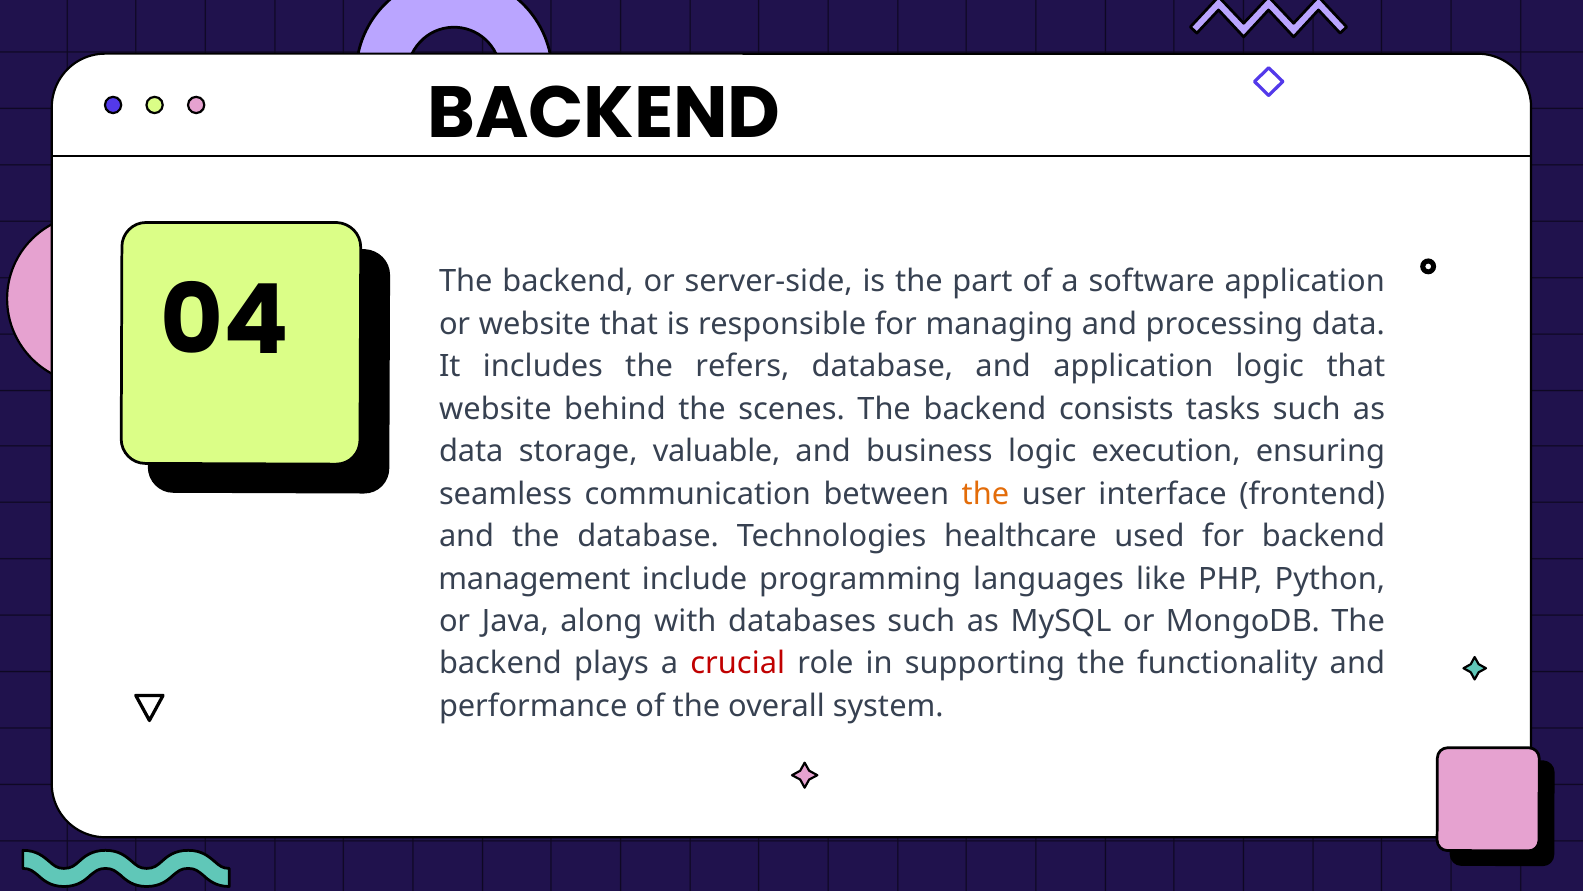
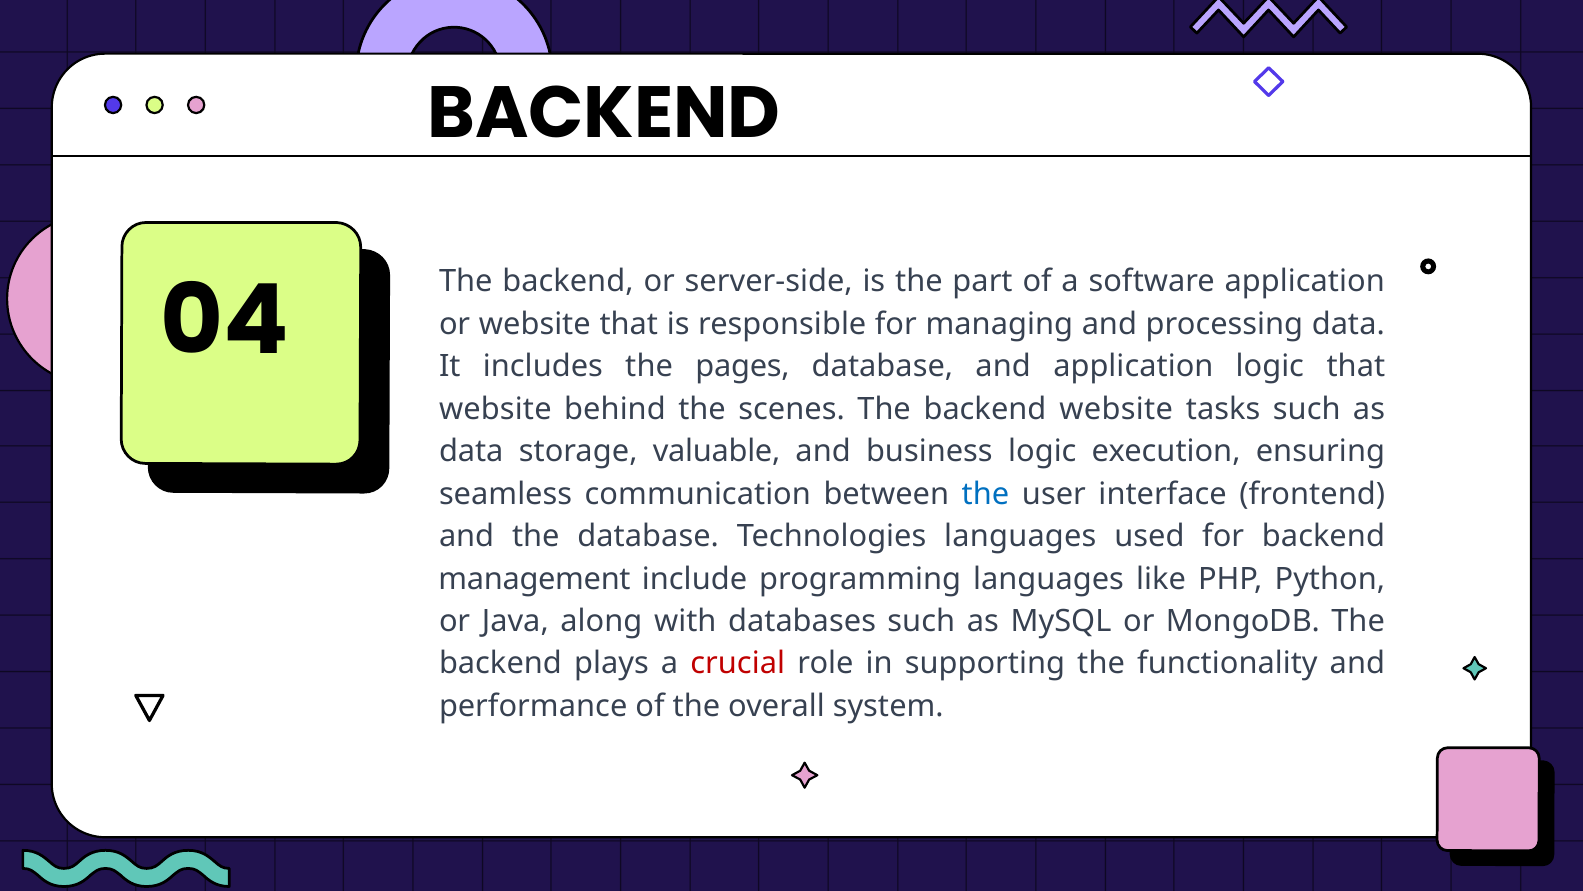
refers: refers -> pages (742, 366)
backend consists: consists -> website (1116, 409)
the colour: orange -> blue (985, 494)
Technologies healthcare: healthcare -> languages (1020, 536)
